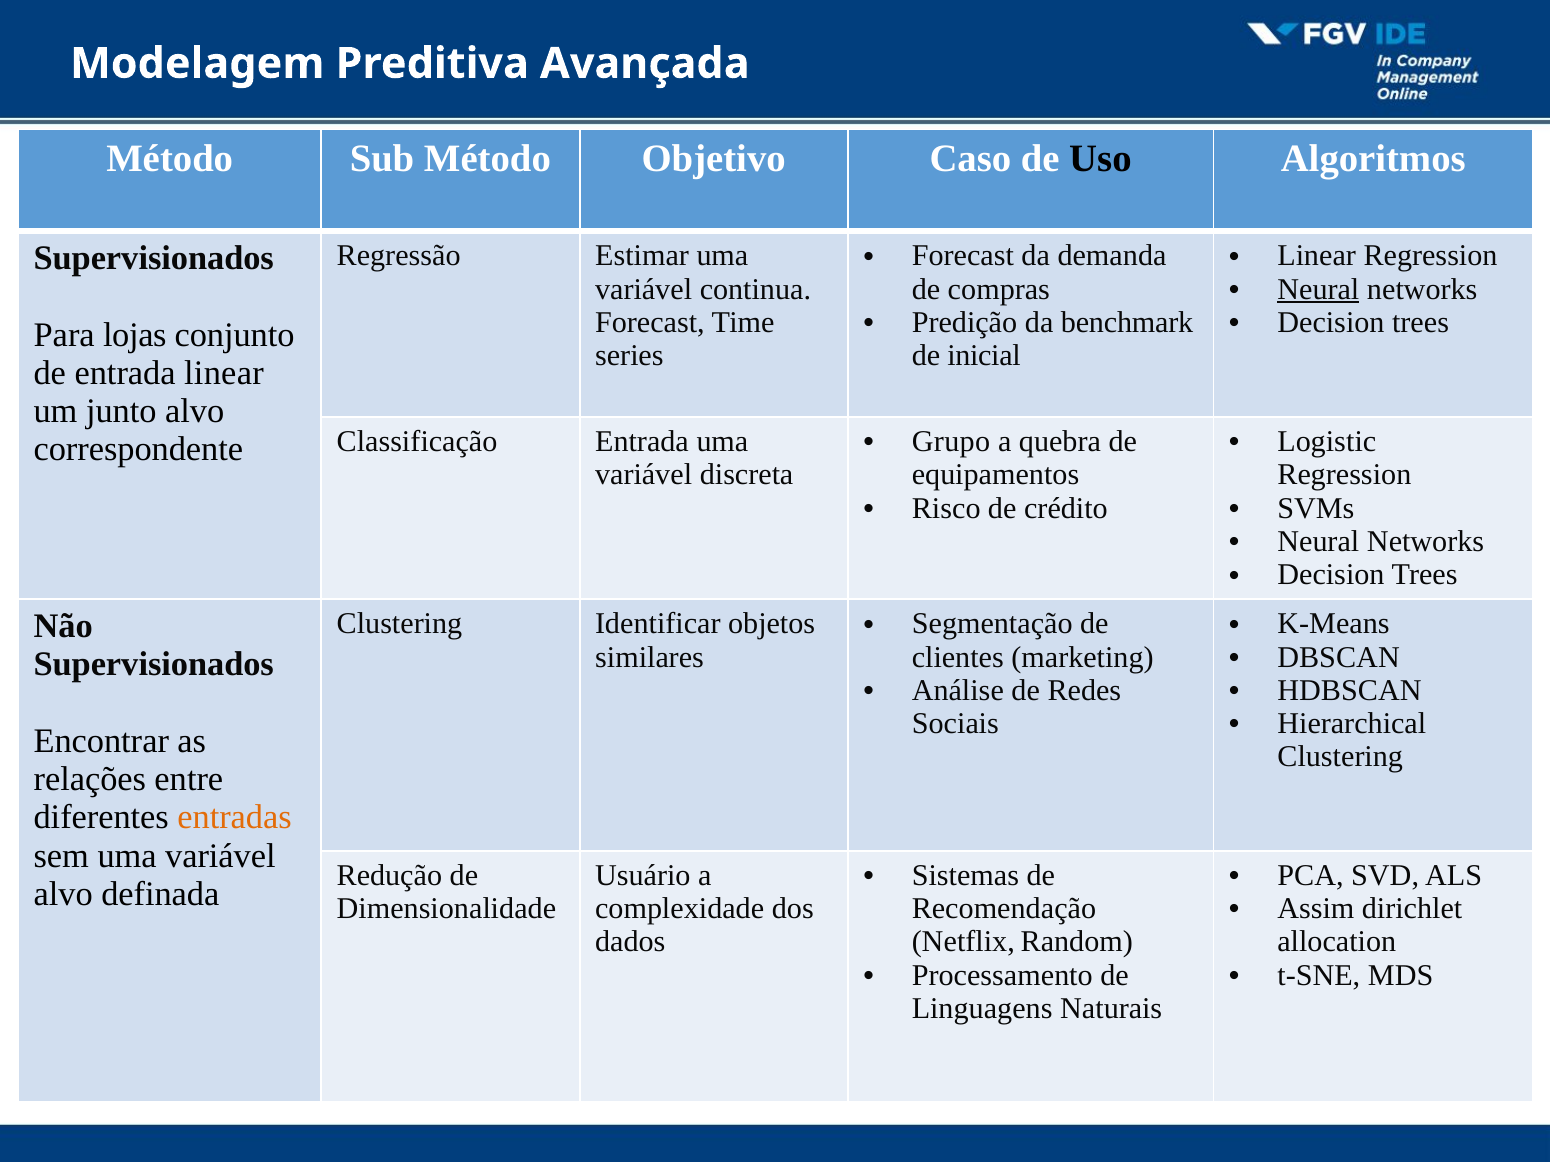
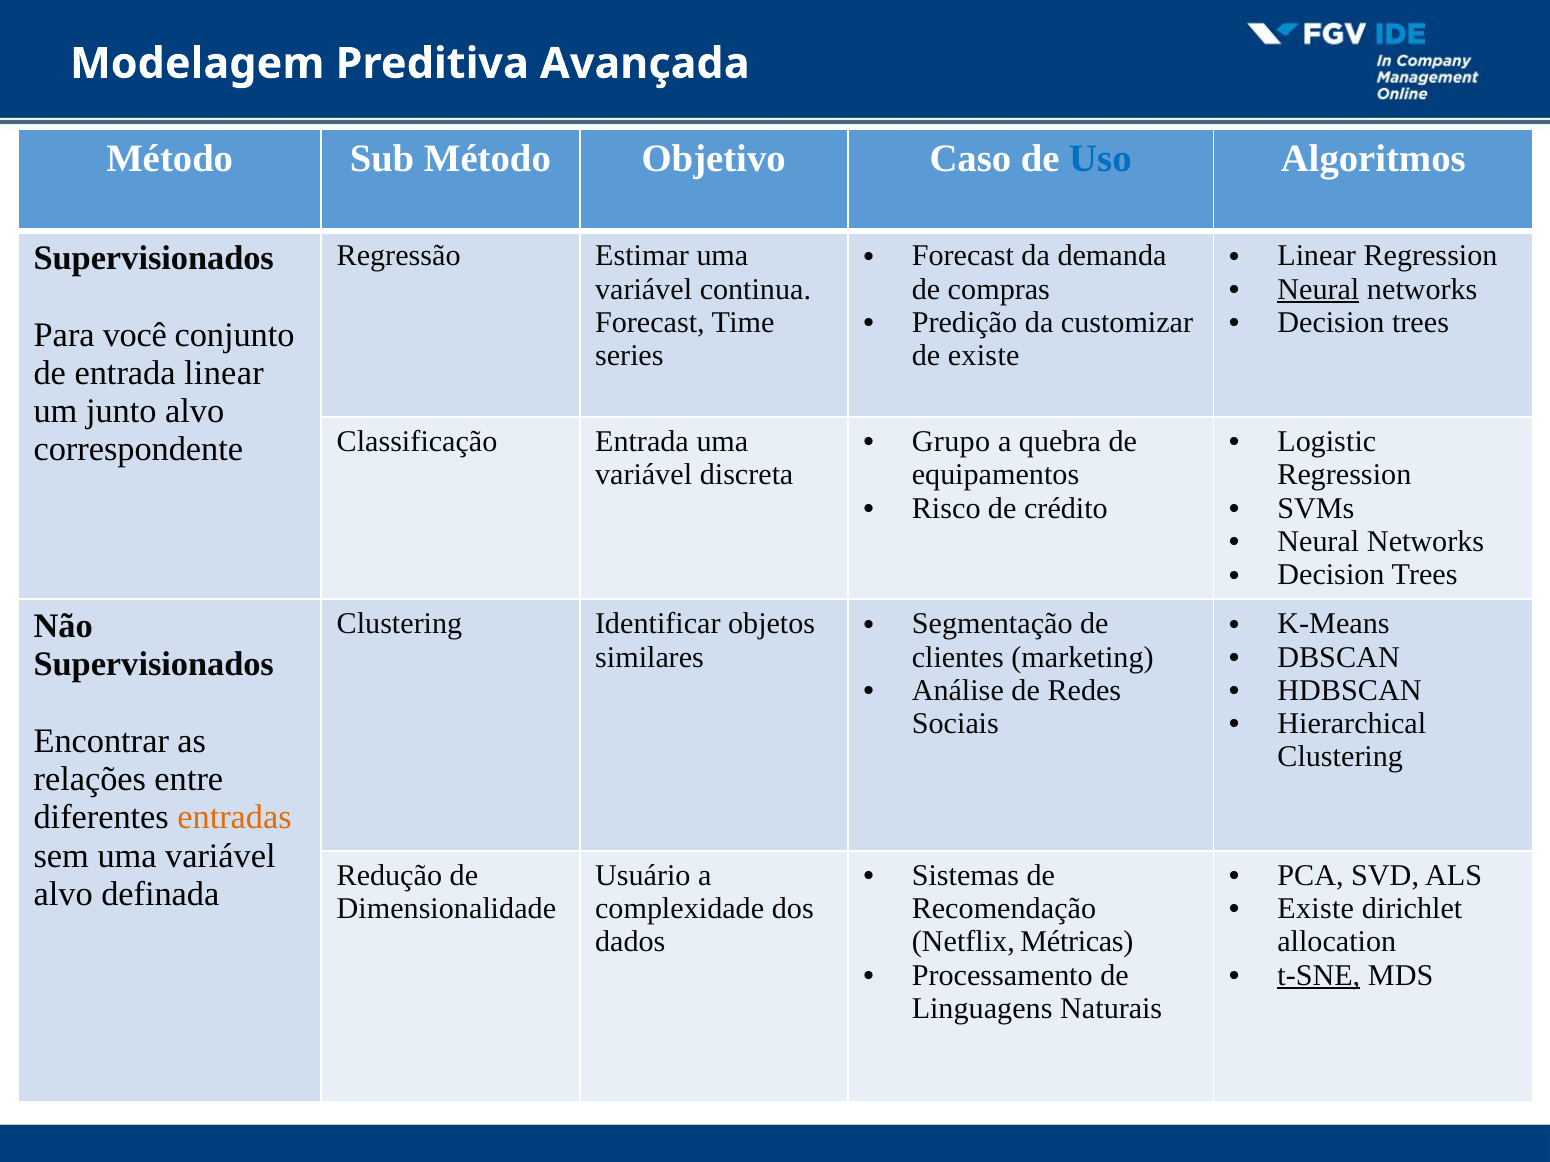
Uso colour: black -> blue (1100, 159)
benchmark: benchmark -> customizar (1127, 323)
lojas: lojas -> você (135, 335)
de inicial: inicial -> existe (984, 356)
Assim: Assim -> Existe (1316, 909)
Random: Random -> Métricas (1077, 942)
t-SNE underline: none -> present (1319, 976)
